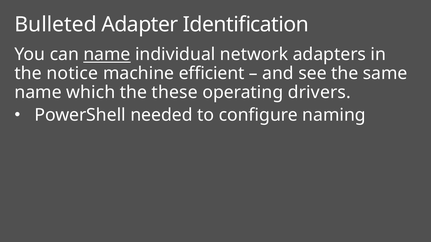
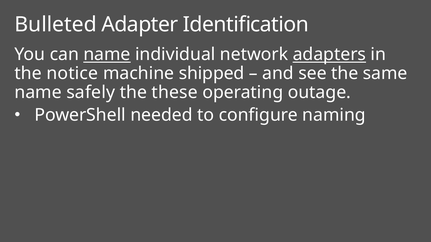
adapters underline: none -> present (329, 55)
efficient: efficient -> shipped (212, 74)
which: which -> safely (91, 93)
drivers: drivers -> outage (319, 93)
